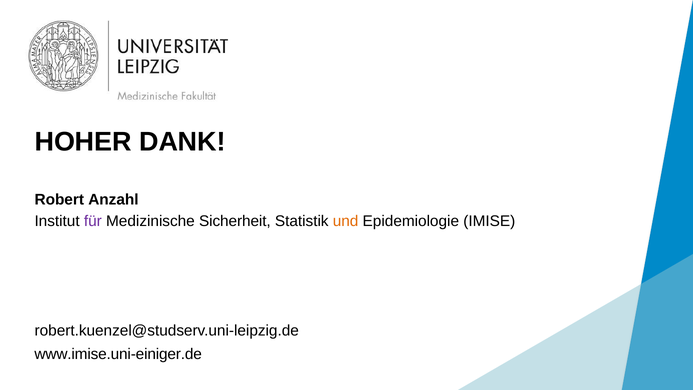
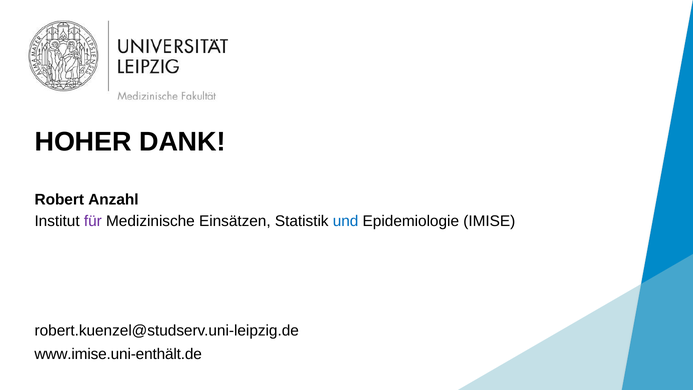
Sicherheit: Sicherheit -> Einsätzen (235, 221)
und colour: orange -> blue (346, 221)
www.imise.uni-einiger.de: www.imise.uni-einiger.de -> www.imise.uni-enthält.de (118, 354)
